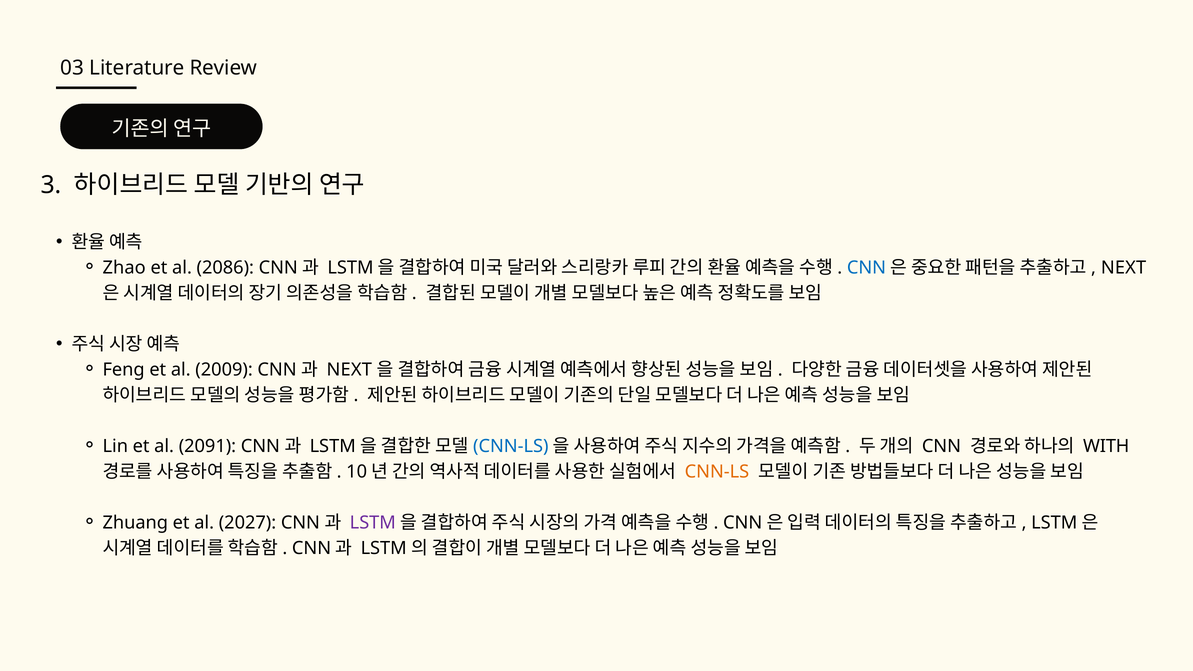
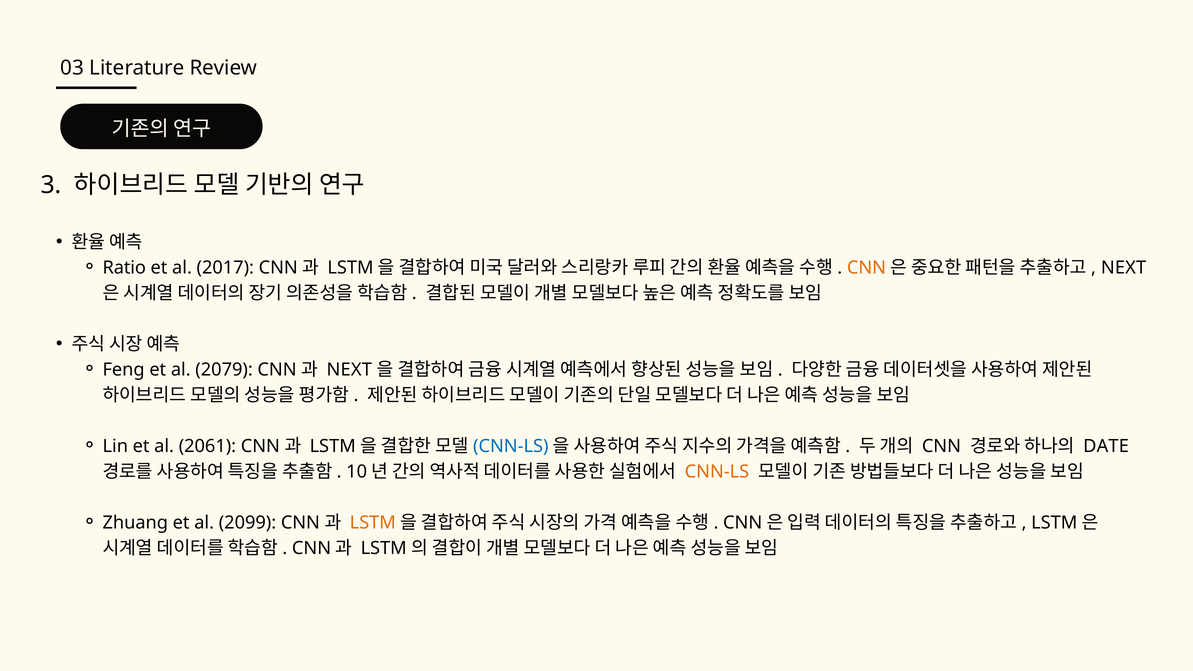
Zhao: Zhao -> Ratio (124, 268)
2086: 2086 -> 2017 (225, 268)
CNN colour: blue -> orange (866, 268)
2009: 2009 -> 2079 (224, 370)
2091: 2091 -> 2061 (207, 446)
WITH: WITH -> DATE (1106, 446)
2027: 2027 -> 2099 (247, 523)
LSTM colour: purple -> orange (373, 523)
